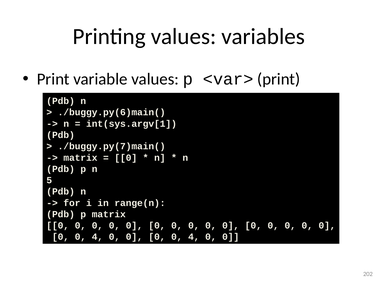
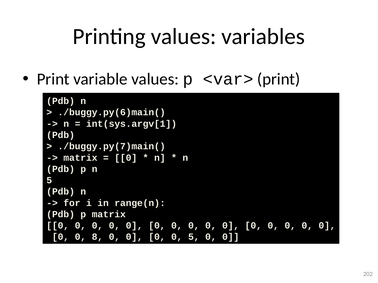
4: 4 -> 8 (97, 237)
4: 4 -> 5 (194, 237)
